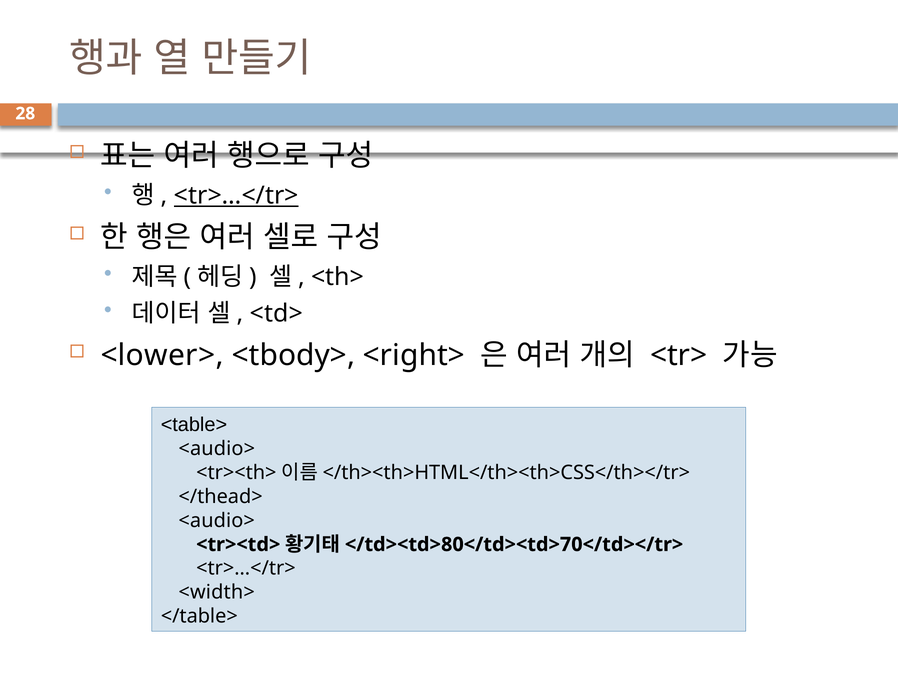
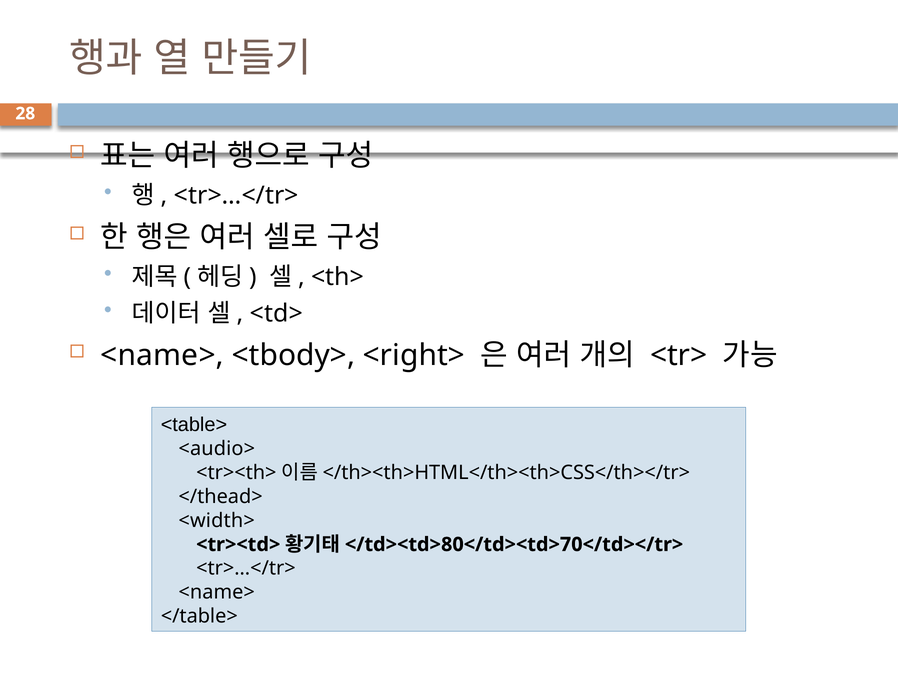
<tr>…</tr> underline: present -> none (236, 196)
<lower>: <lower> -> <name> (162, 356)
<audio>: <audio> -> <width> (217, 521)
<width>: <width> -> <name> (217, 593)
